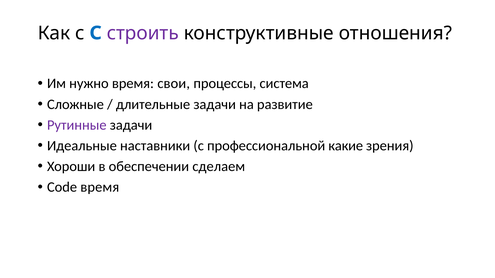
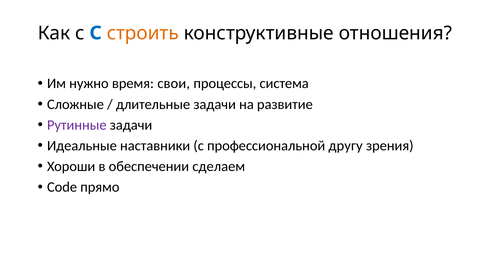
строить colour: purple -> orange (143, 33)
какие: какие -> другу (346, 146)
Code время: время -> прямо (100, 187)
